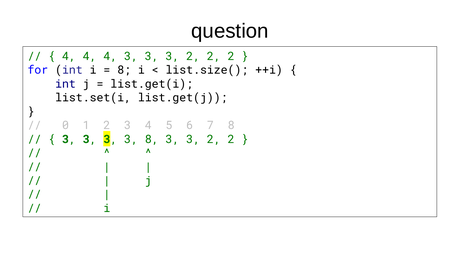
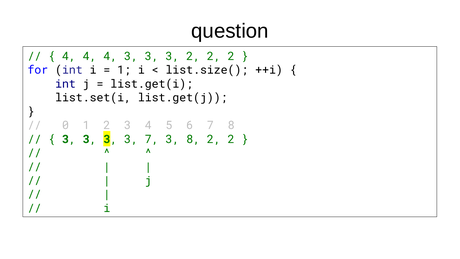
8: 8 -> 1 (124, 70)
3 8: 8 -> 7 (152, 139)
3: 3 -> 8 (193, 139)
